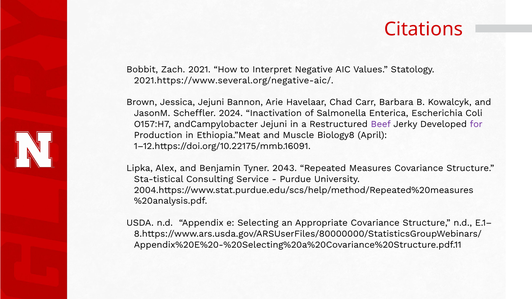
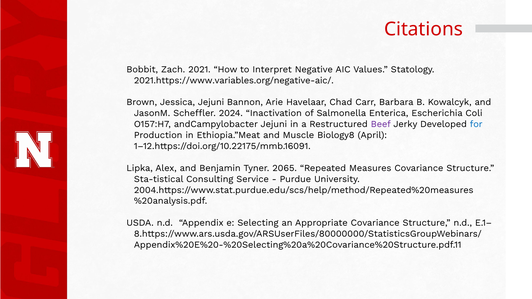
2021.https://www.several.org/negative-aic/: 2021.https://www.several.org/negative-aic/ -> 2021.https://www.variables.org/negative-aic/ (234, 80)
for colour: purple -> blue (476, 124)
2043: 2043 -> 2065 (285, 168)
